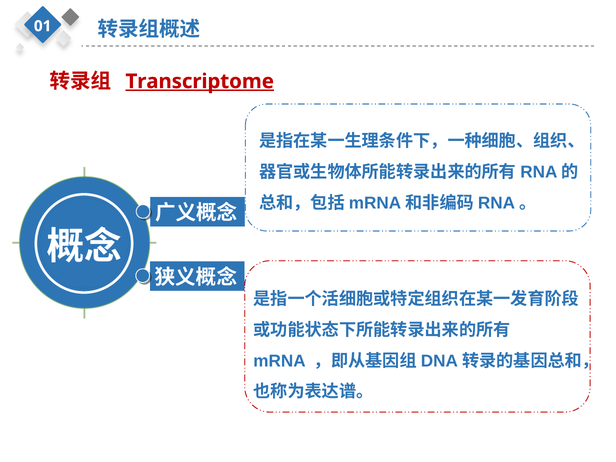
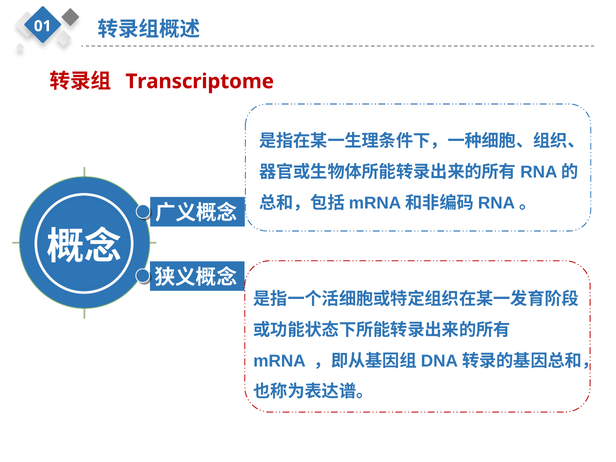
Transcriptome underline: present -> none (200, 81)
